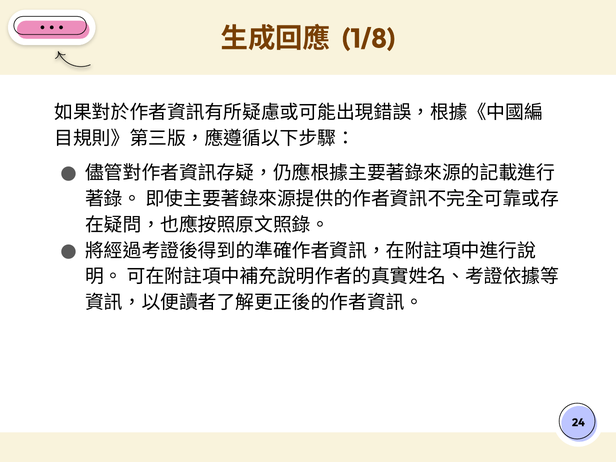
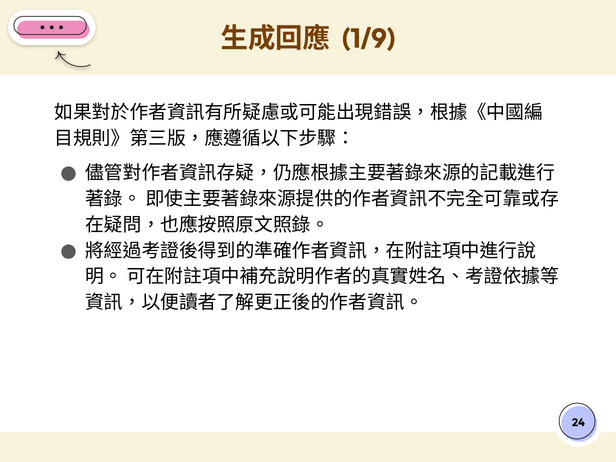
1/8: 1/8 -> 1/9 (369, 39)
